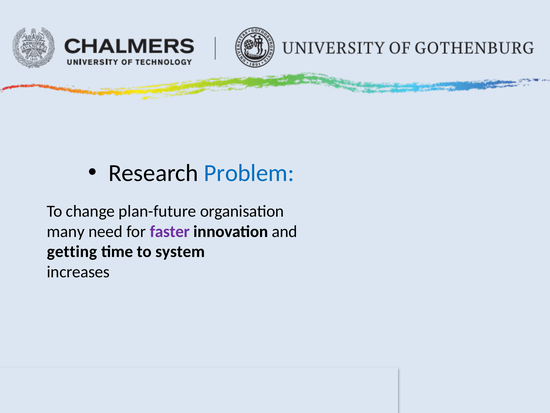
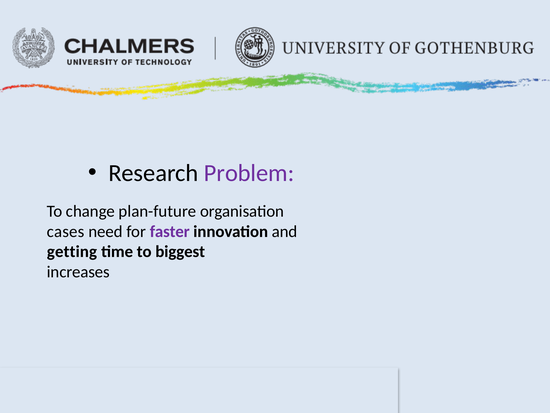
Problem colour: blue -> purple (249, 173)
many: many -> cases (66, 231)
system: system -> biggest (180, 251)
